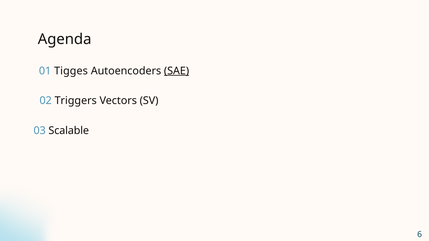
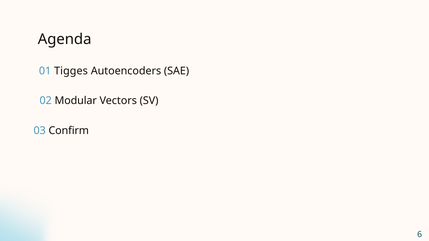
SAE underline: present -> none (177, 71)
Triggers: Triggers -> Modular (76, 101)
Scalable: Scalable -> Confirm (69, 131)
